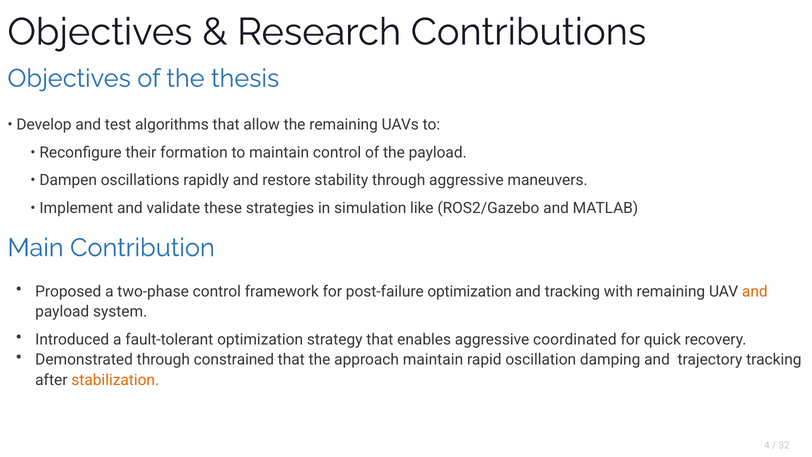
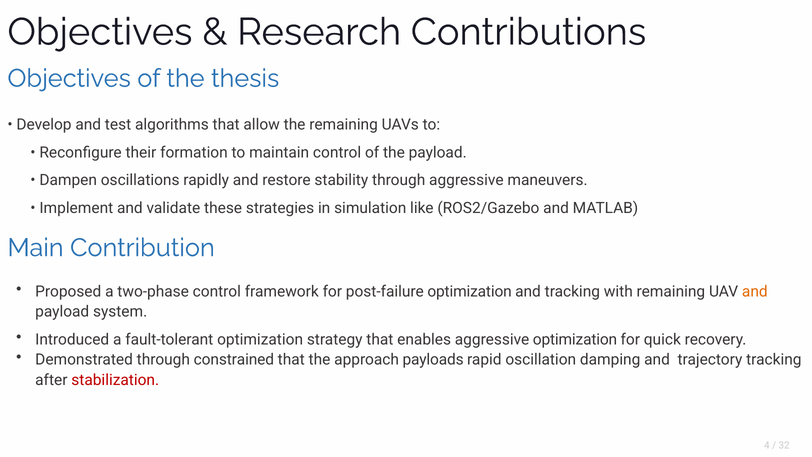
aggressive coordinated: coordinated -> optimization (575, 340)
approach maintain: maintain -> payloads (433, 360)
stabilization colour: orange -> red (115, 380)
